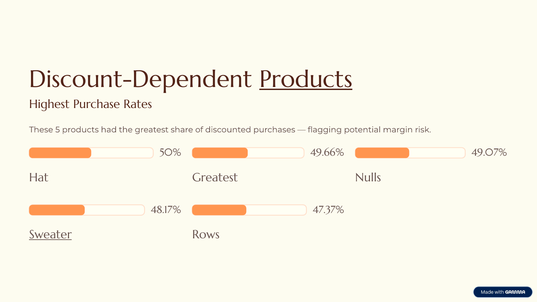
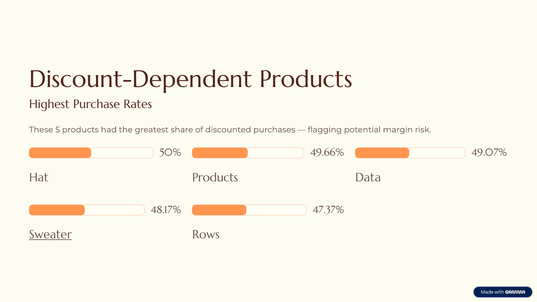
Products underline: present -> none (306, 79)
Greatest: Greatest -> Products (215, 178)
Nulls: Nulls -> Data (368, 178)
